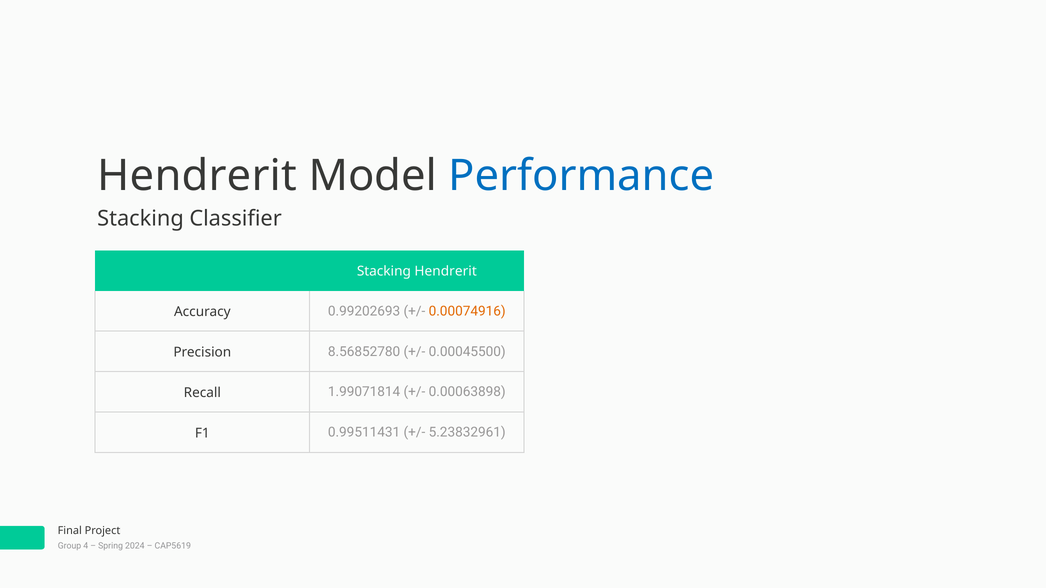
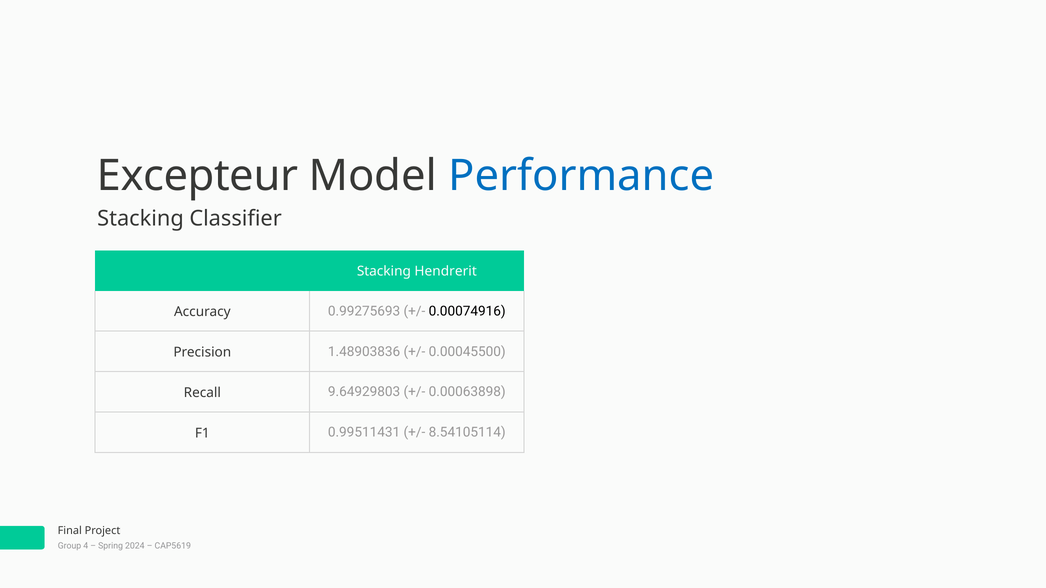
Hendrerit: Hendrerit -> Excepteur (197, 176)
0.99202693: 0.99202693 -> 0.99275693 (364, 311)
0.00074916 colour: orange -> black (467, 311)
8.56852780: 8.56852780 -> 1.48903836 (364, 352)
1.99071814: 1.99071814 -> 9.64929803 (364, 392)
5.23832961: 5.23832961 -> 8.54105114 (467, 433)
